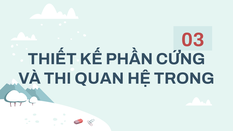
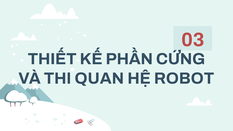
TRONG: TRONG -> ROBOT (184, 78)
